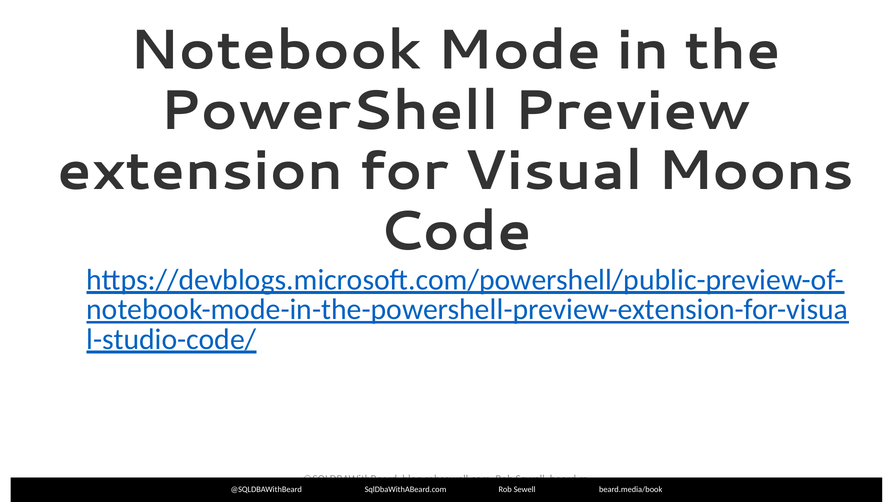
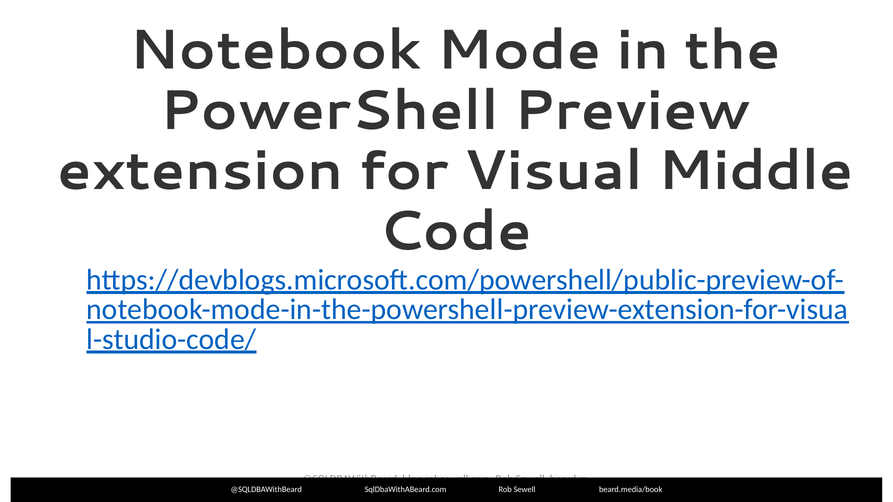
Moons: Moons -> Middle (756, 171)
